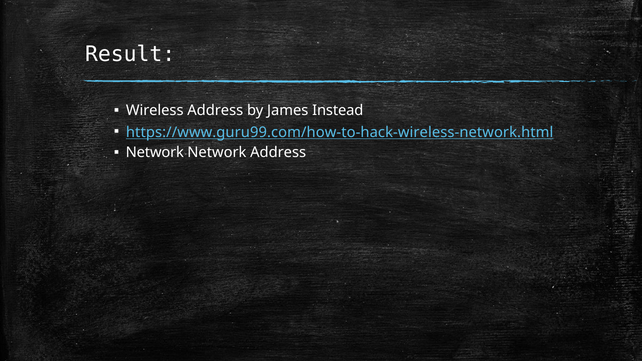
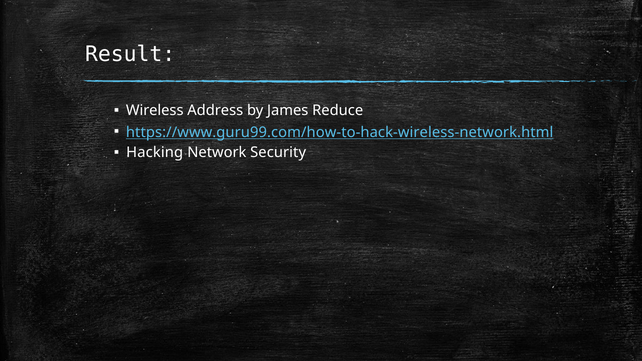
Instead: Instead -> Reduce (338, 111)
Network: Network -> Hacking (155, 153)
Network Address: Address -> Security (278, 153)
